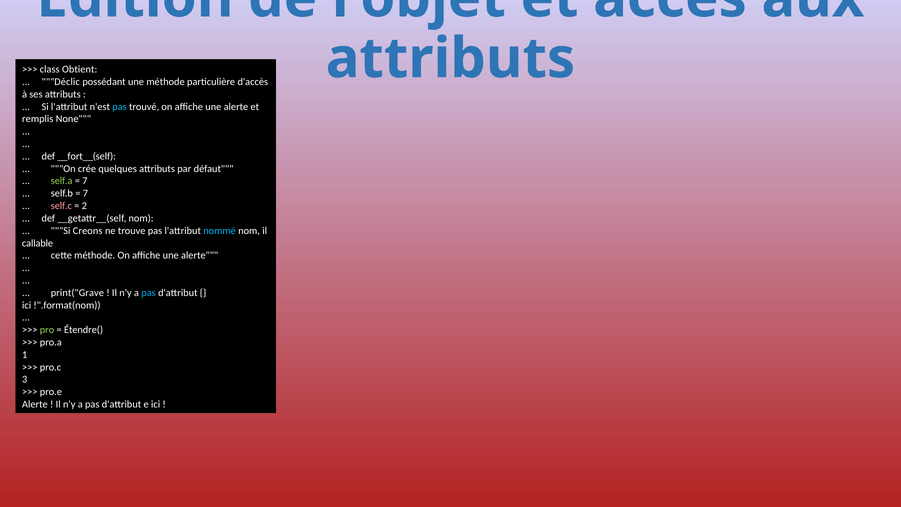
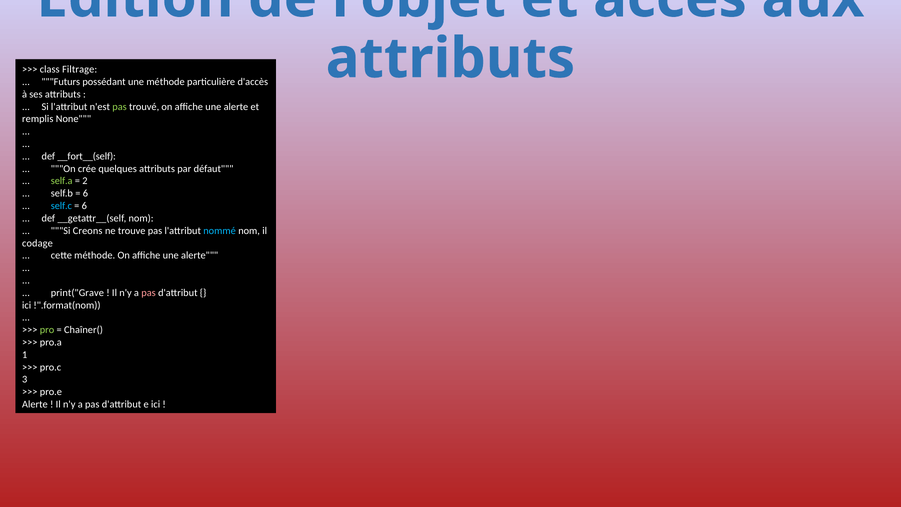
Obtient: Obtient -> Filtrage (80, 69)
Déclic: Déclic -> Futurs (61, 82)
pas colour: light blue -> light green (120, 107)
7: 7 -> 2 (85, 181)
7: 7 -> 6 (85, 193)
self.c colour: pink -> light blue (61, 206)
2: 2 -> 6 (84, 206)
callable: callable -> codage (37, 243)
pas colour: light blue -> pink (149, 293)
Étendre(: Étendre( -> Chaîner( (83, 330)
